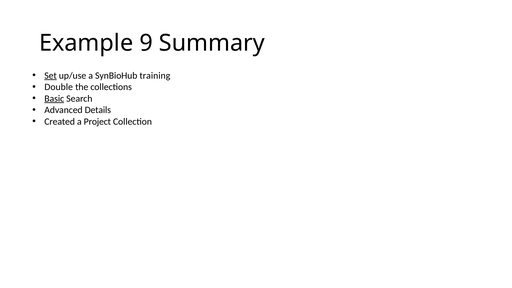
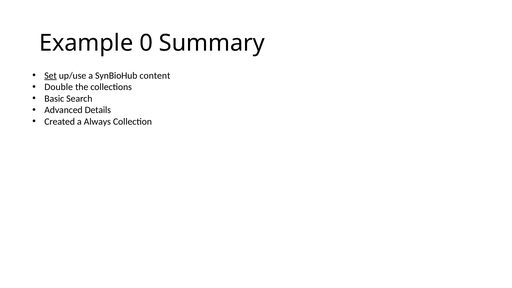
9: 9 -> 0 (146, 43)
training: training -> content (155, 76)
Basic underline: present -> none (54, 99)
Project: Project -> Always (97, 122)
